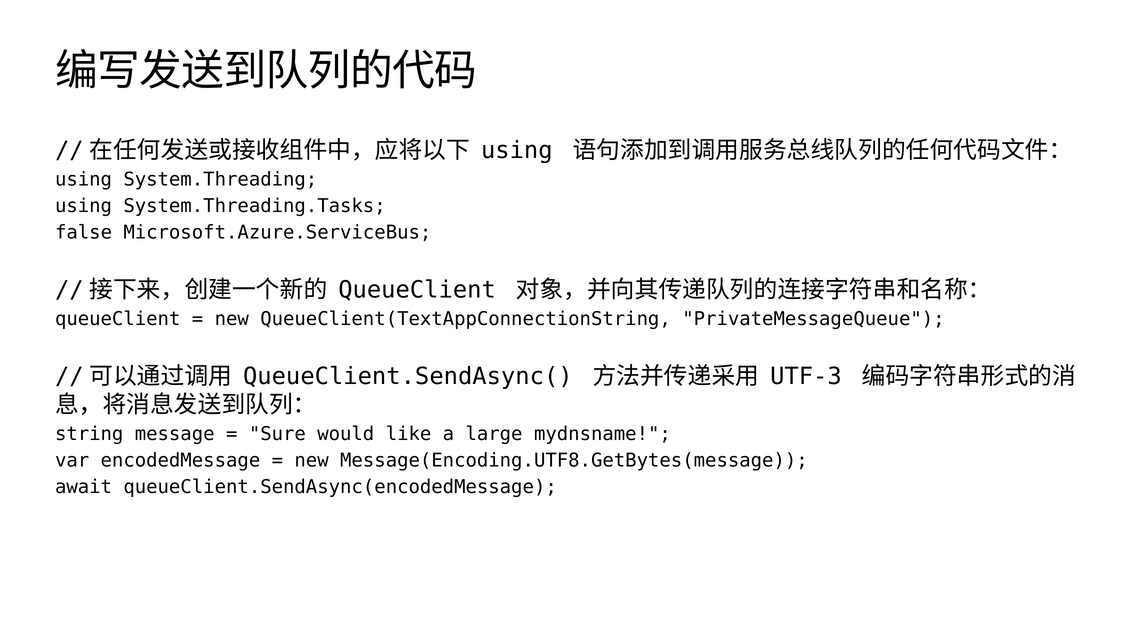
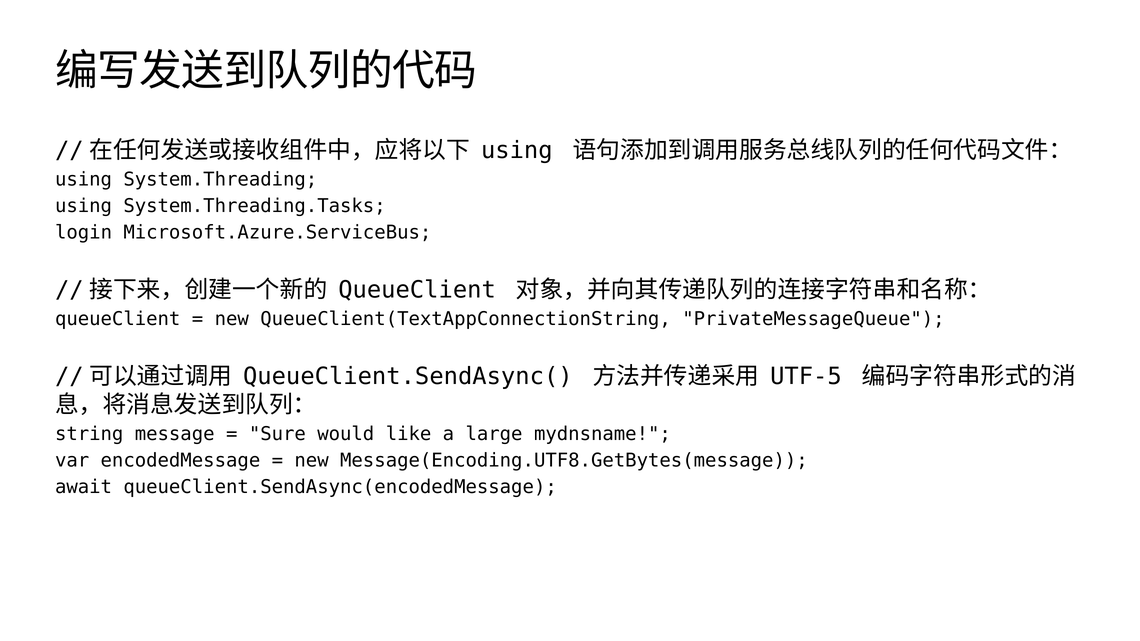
false: false -> login (84, 233)
UTF-3: UTF-3 -> UTF-5 (806, 376)
